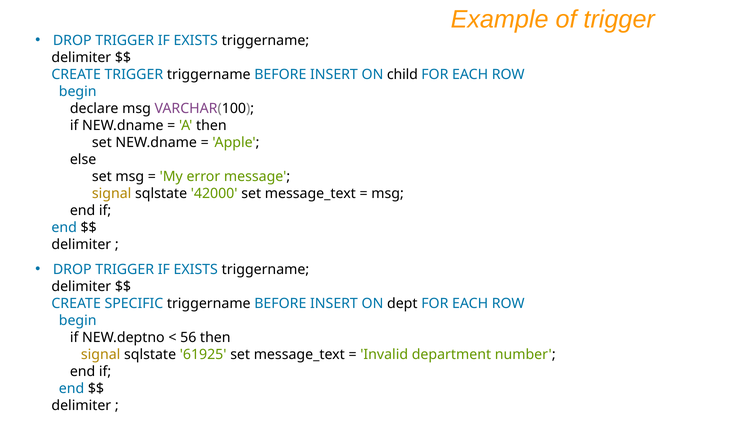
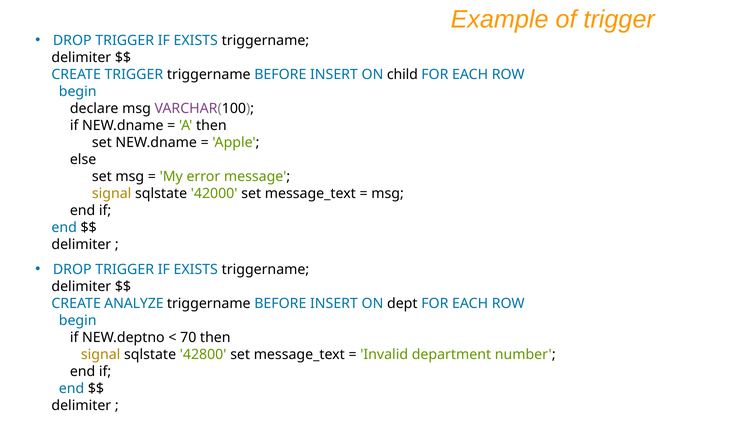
SPECIFIC: SPECIFIC -> ANALYZE (134, 303)
56: 56 -> 70 (188, 337)
61925: 61925 -> 42800 (203, 354)
